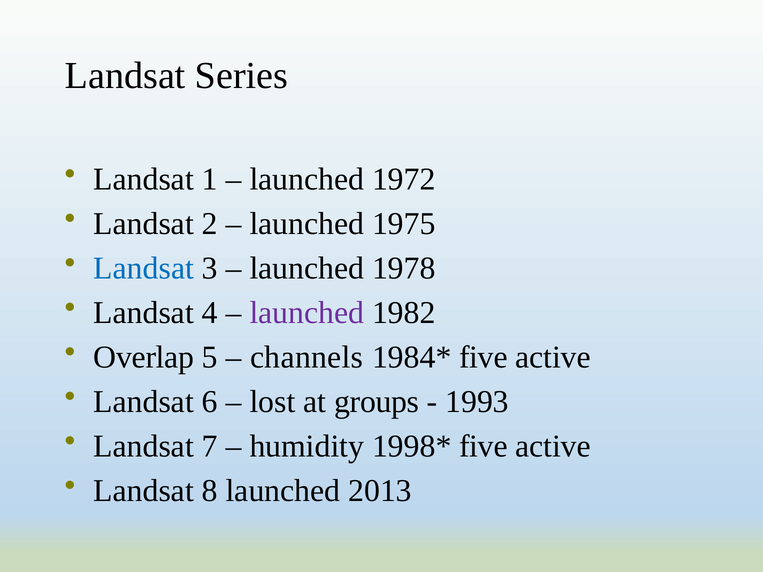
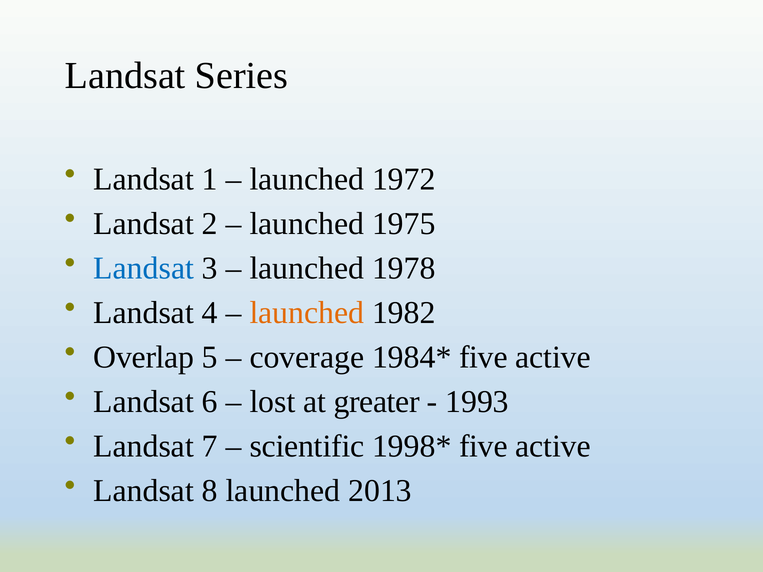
launched colour: purple -> orange (307, 313)
channels: channels -> coverage (307, 357)
groups: groups -> greater (377, 402)
humidity: humidity -> scientific (307, 447)
